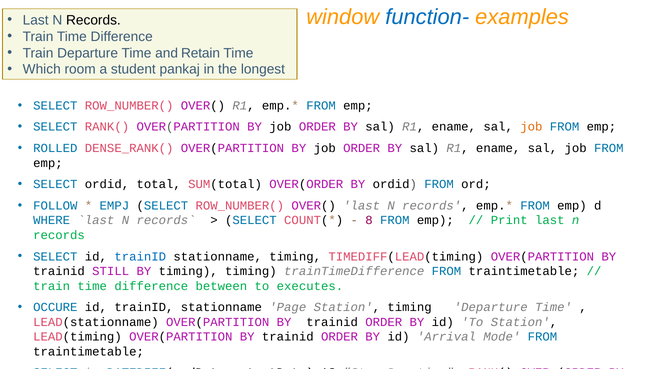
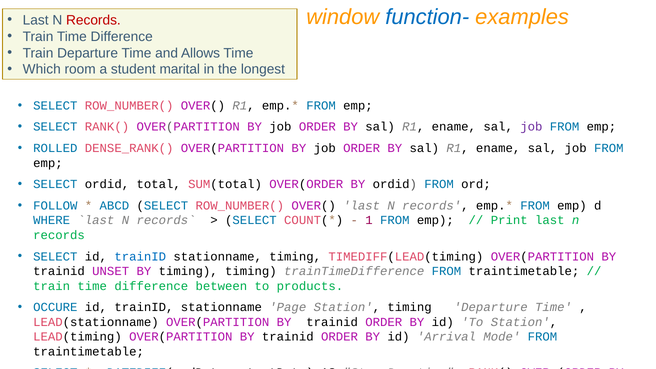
Records colour: black -> red (93, 20)
Retain: Retain -> Allows (201, 53)
pankaj: pankaj -> marital (180, 69)
job colour: orange -> purple (531, 127)
EMPJ: EMPJ -> ABCD (114, 206)
8: 8 -> 1 (369, 220)
STILL: STILL -> UNSET (111, 271)
executes: executes -> products (310, 286)
